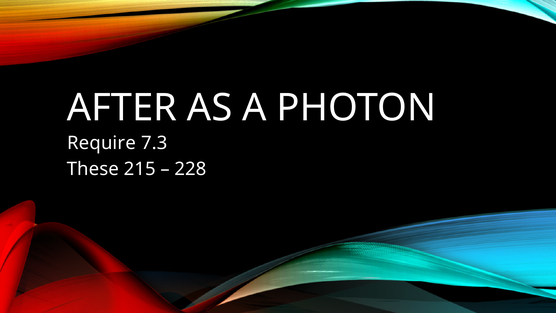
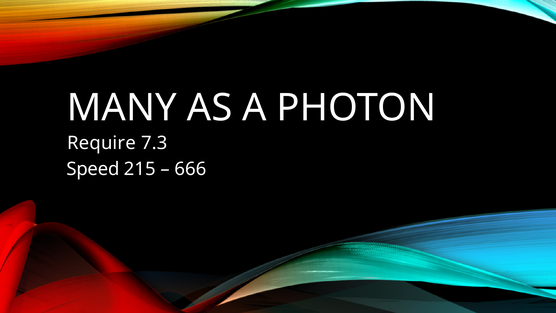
AFTER: AFTER -> MANY (122, 108)
These: These -> Speed (93, 169)
228: 228 -> 666 (190, 169)
